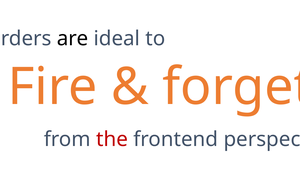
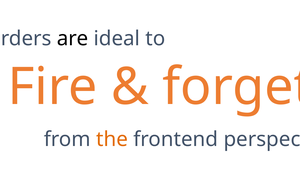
the colour: red -> orange (112, 139)
